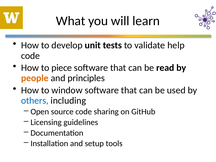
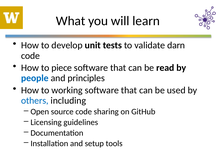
help: help -> darn (176, 45)
people colour: orange -> blue (35, 78)
window: window -> working (67, 90)
